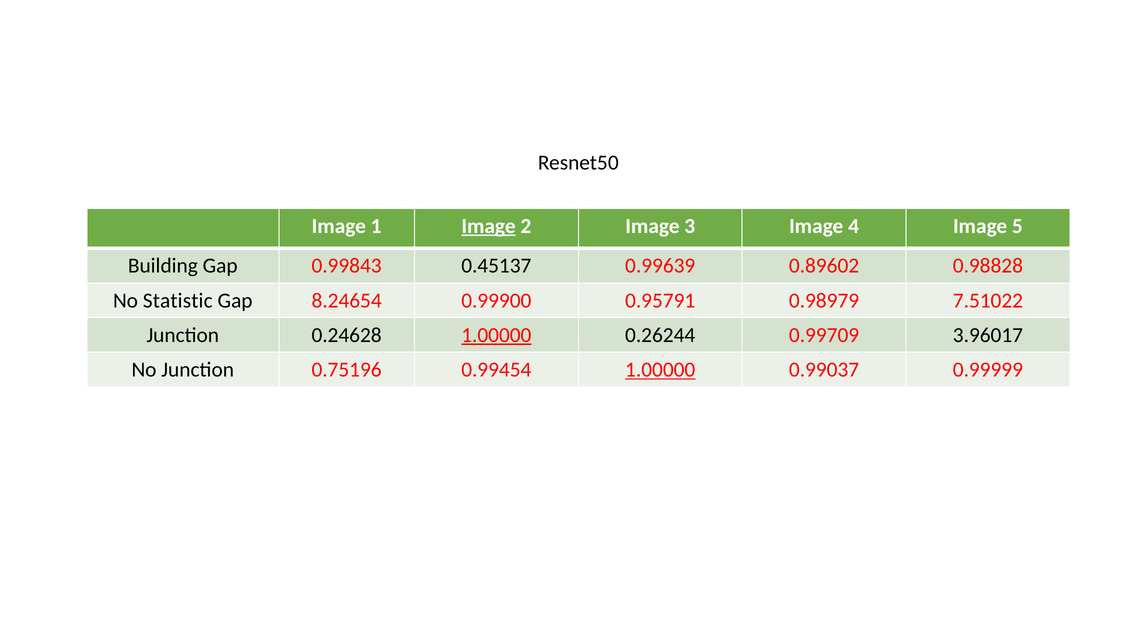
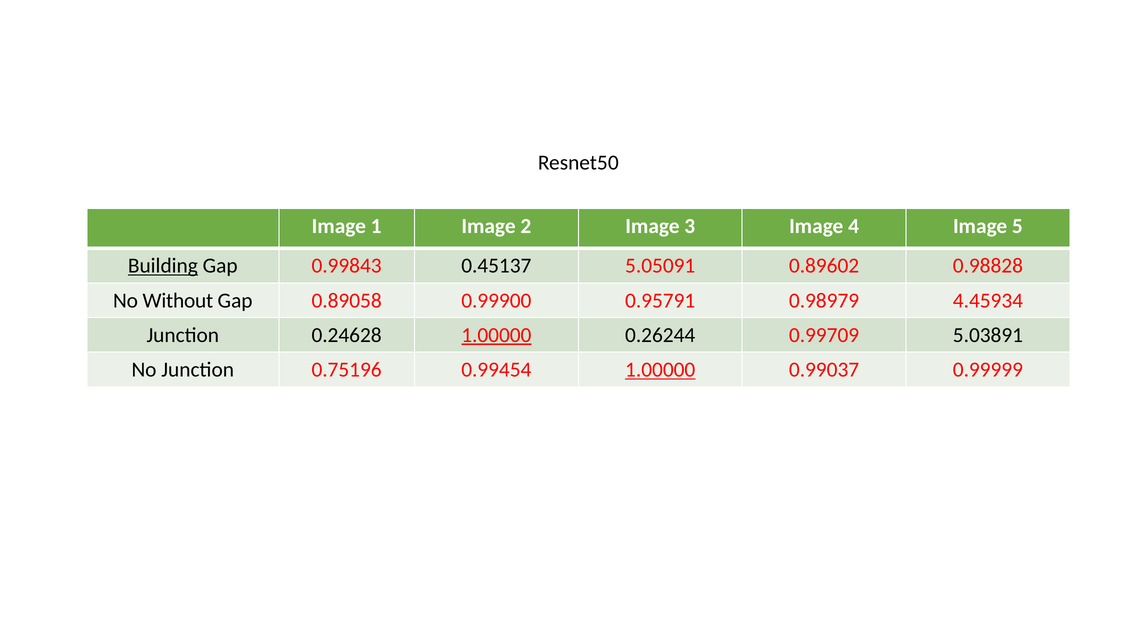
Image underline: present -> none (489, 226)
Building underline: none -> present (163, 266)
0.99639: 0.99639 -> 5.05091 (660, 266)
Statistic: Statistic -> Without (178, 301)
8.24654: 8.24654 -> 0.89058 (347, 301)
7.51022: 7.51022 -> 4.45934 (988, 301)
3.96017: 3.96017 -> 5.03891 (988, 335)
